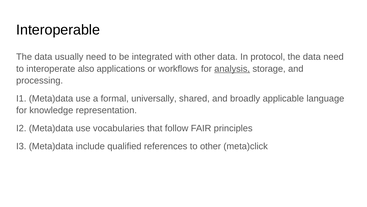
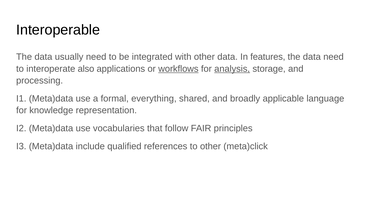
protocol: protocol -> features (268, 57)
workflows underline: none -> present (178, 69)
universally: universally -> everything (154, 98)
